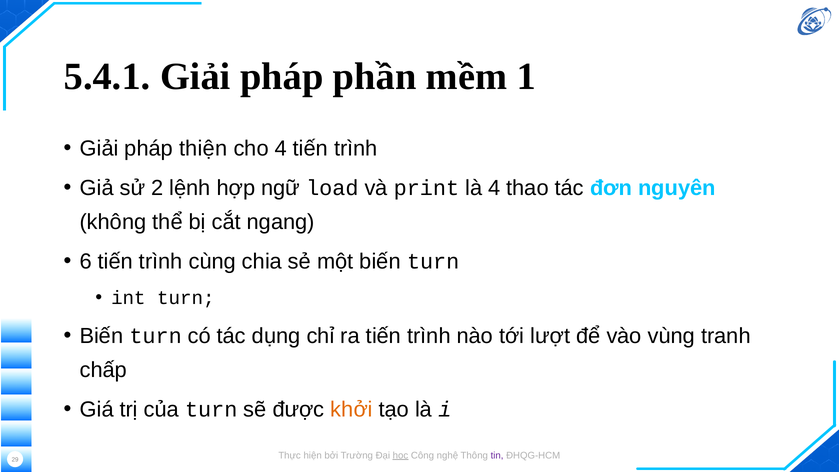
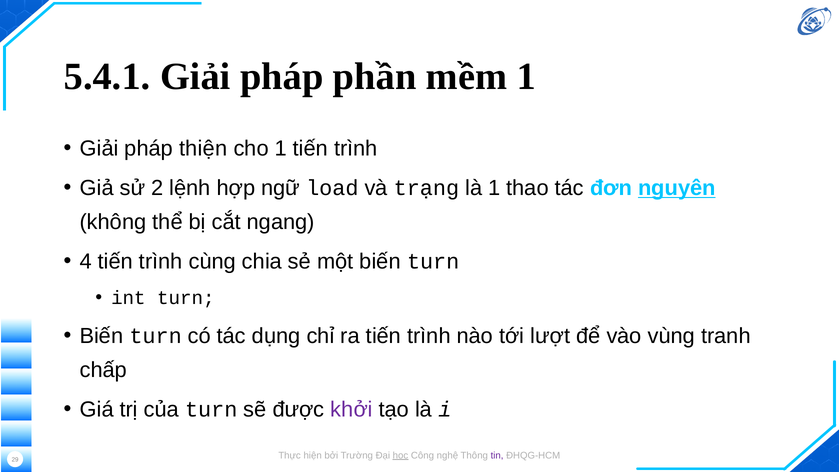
cho 4: 4 -> 1 (281, 149)
print: print -> trạng (426, 188)
là 4: 4 -> 1 (494, 188)
nguyên underline: none -> present (677, 188)
6: 6 -> 4 (86, 261)
khởi colour: orange -> purple (352, 409)
